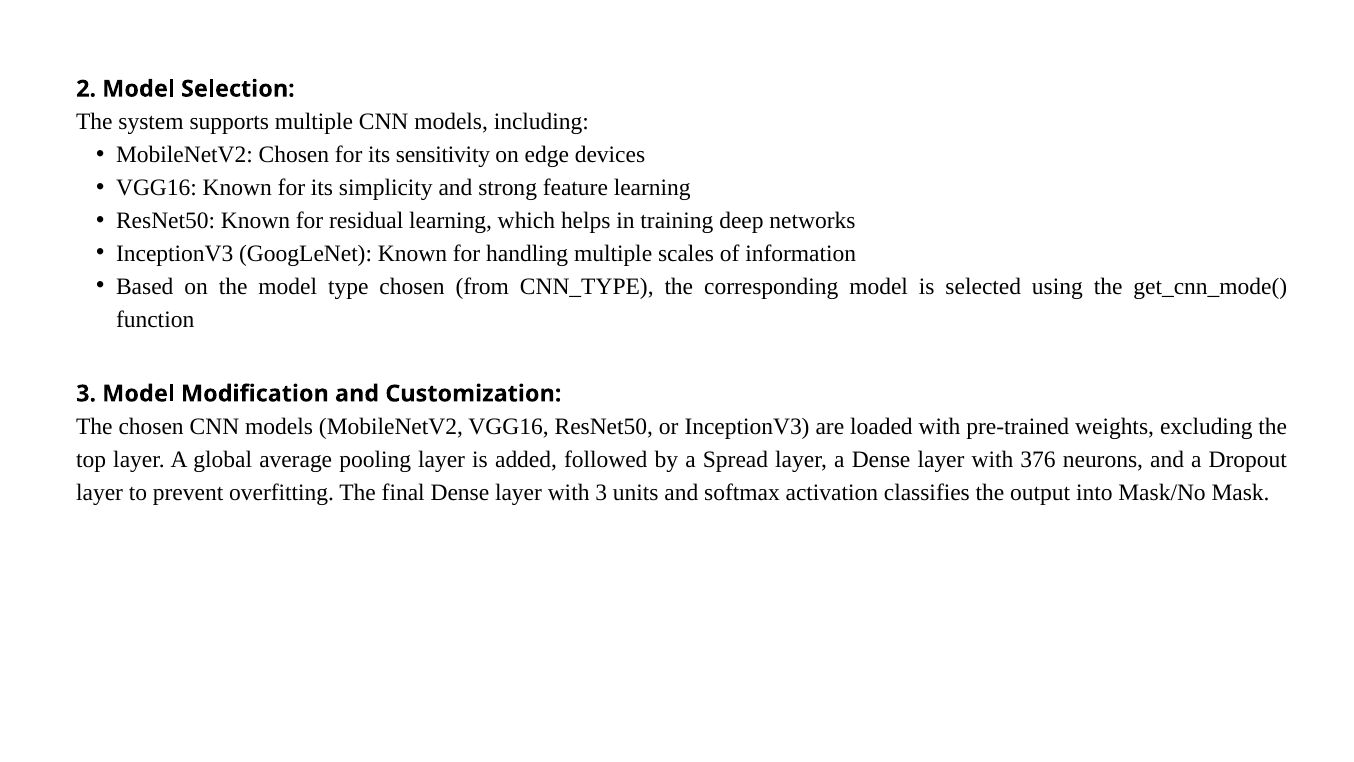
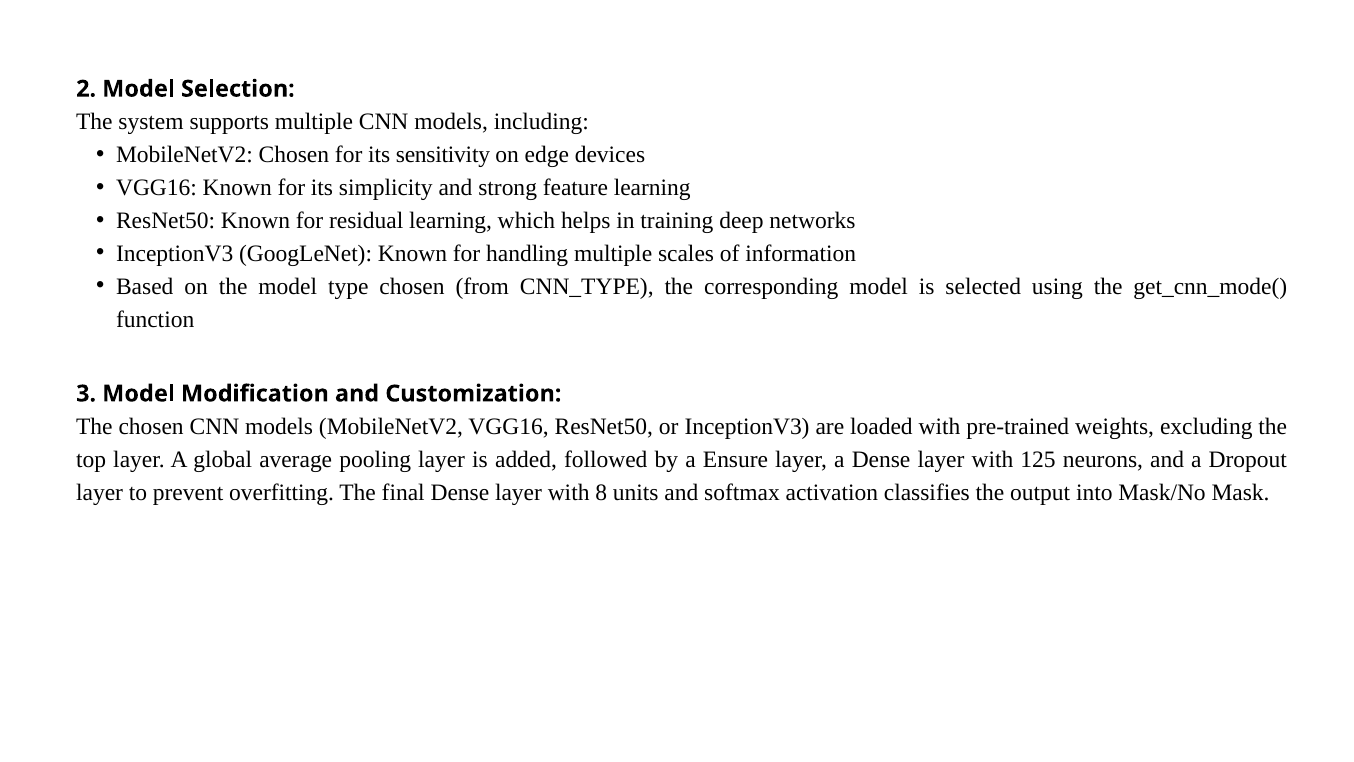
Spread: Spread -> Ensure (735, 459)
376: 376 -> 125 (1038, 459)
with 3: 3 -> 8 (601, 492)
